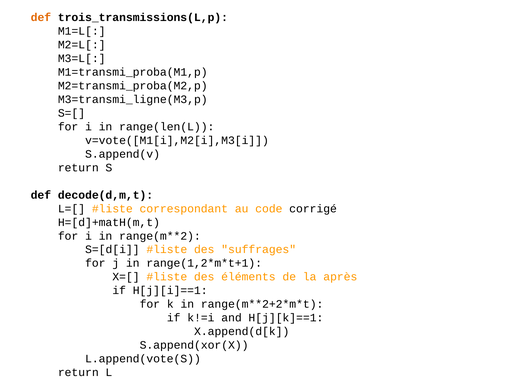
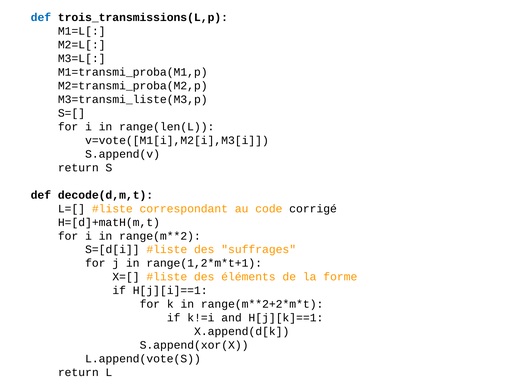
def colour: orange -> blue (41, 18)
M3=transmi_ligne(M3,p: M3=transmi_ligne(M3,p -> M3=transmi_liste(M3,p (133, 99)
après: après -> forme (340, 277)
